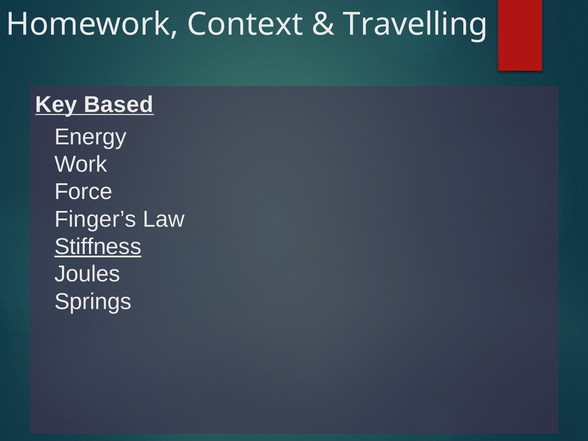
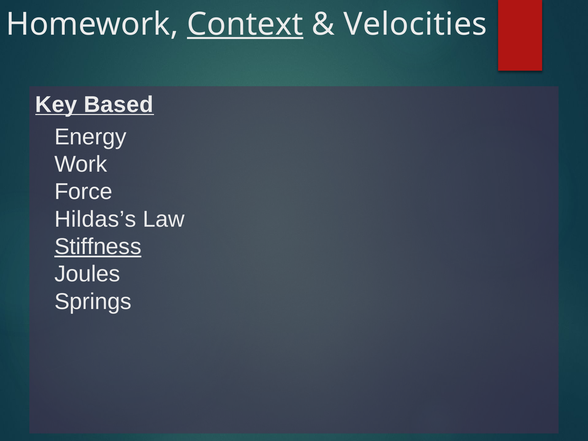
Context underline: none -> present (245, 24)
Travelling: Travelling -> Velocities (415, 24)
Finger’s: Finger’s -> Hildas’s (95, 219)
